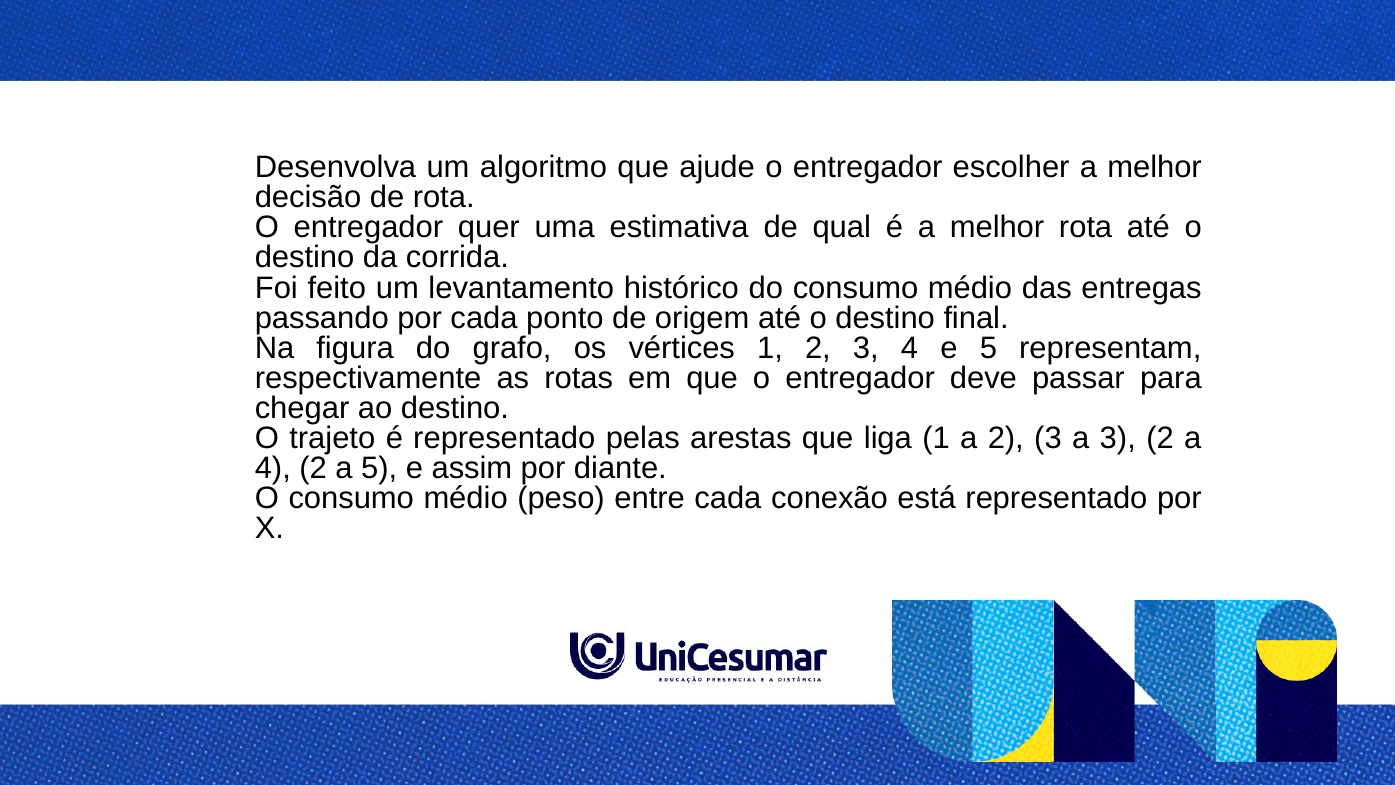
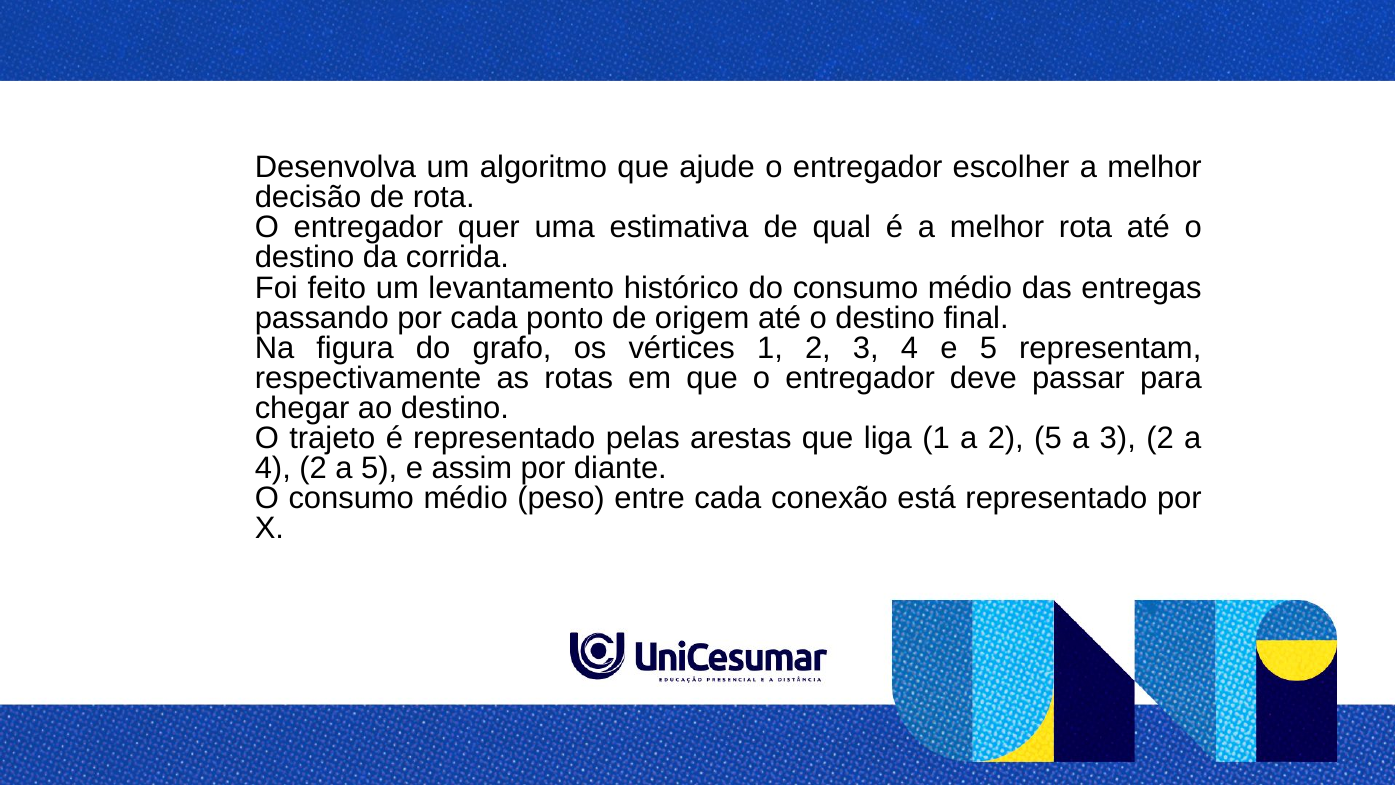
a 2 3: 3 -> 5 (1048, 438)
